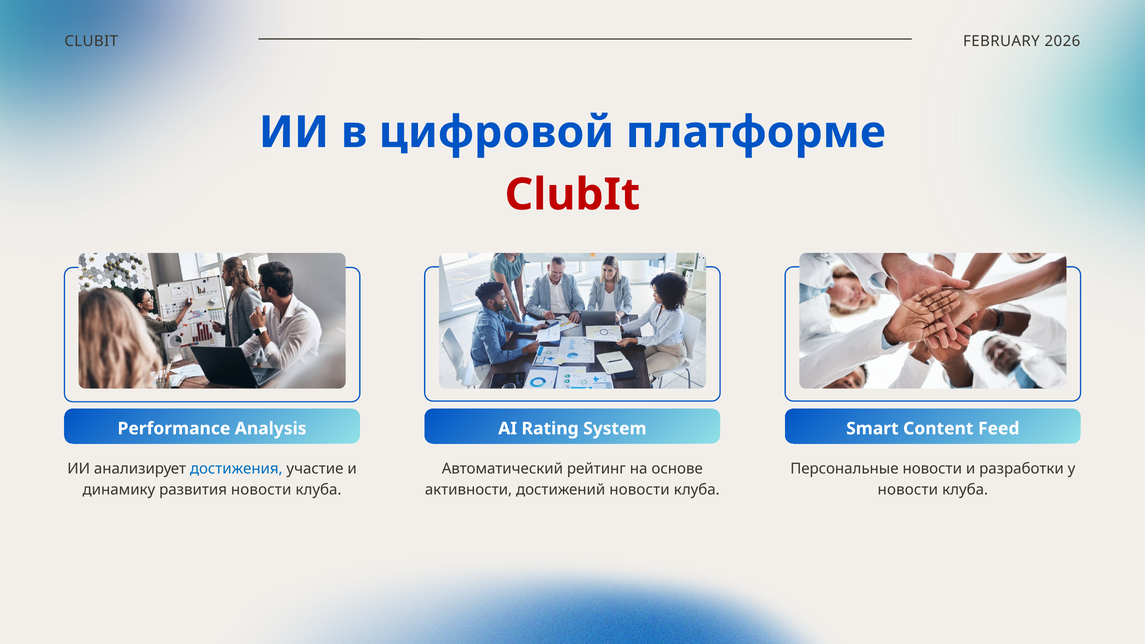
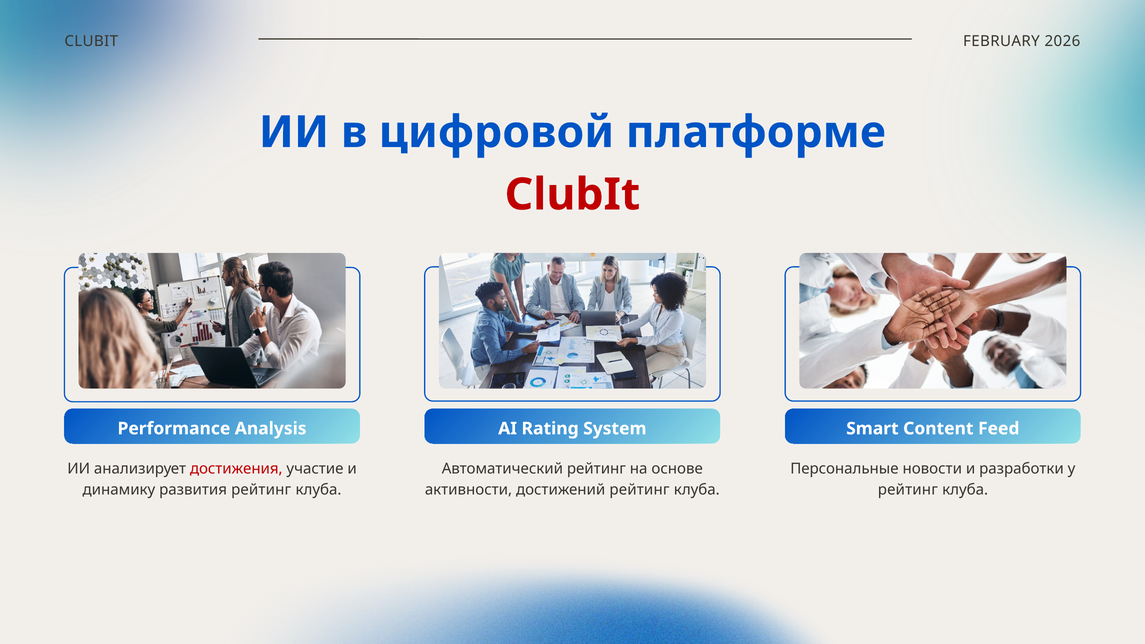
достижения colour: blue -> red (236, 469)
развития новости: новости -> рейтинг (261, 490)
достижений новости: новости -> рейтинг (640, 490)
новости: новости -> рейтинг (908, 490)
